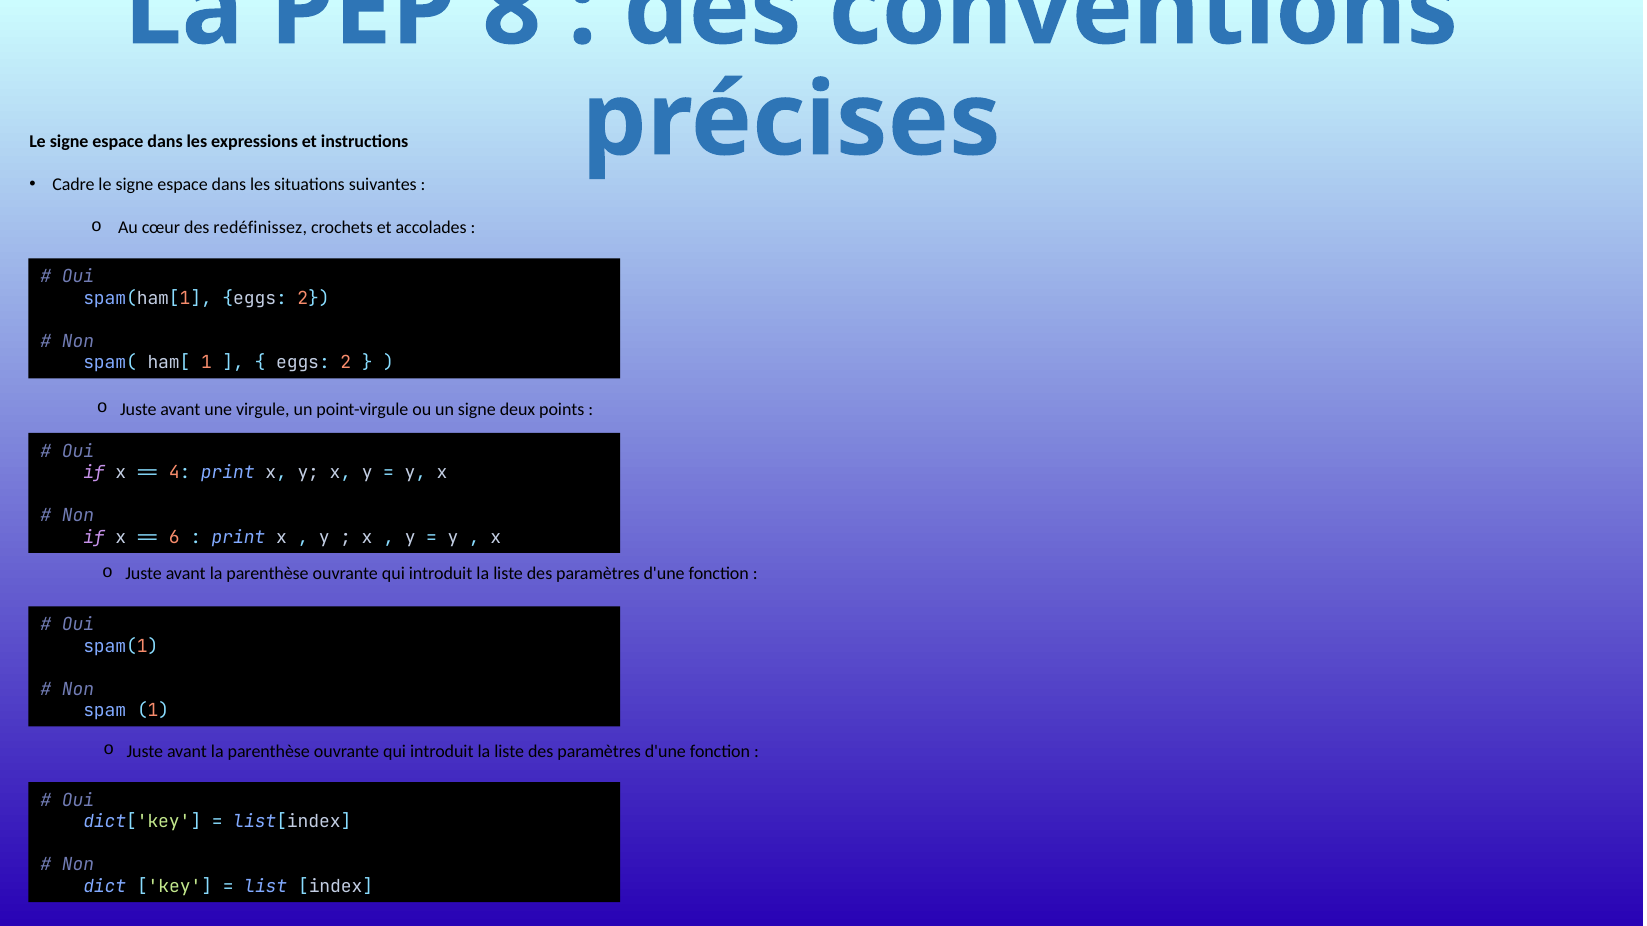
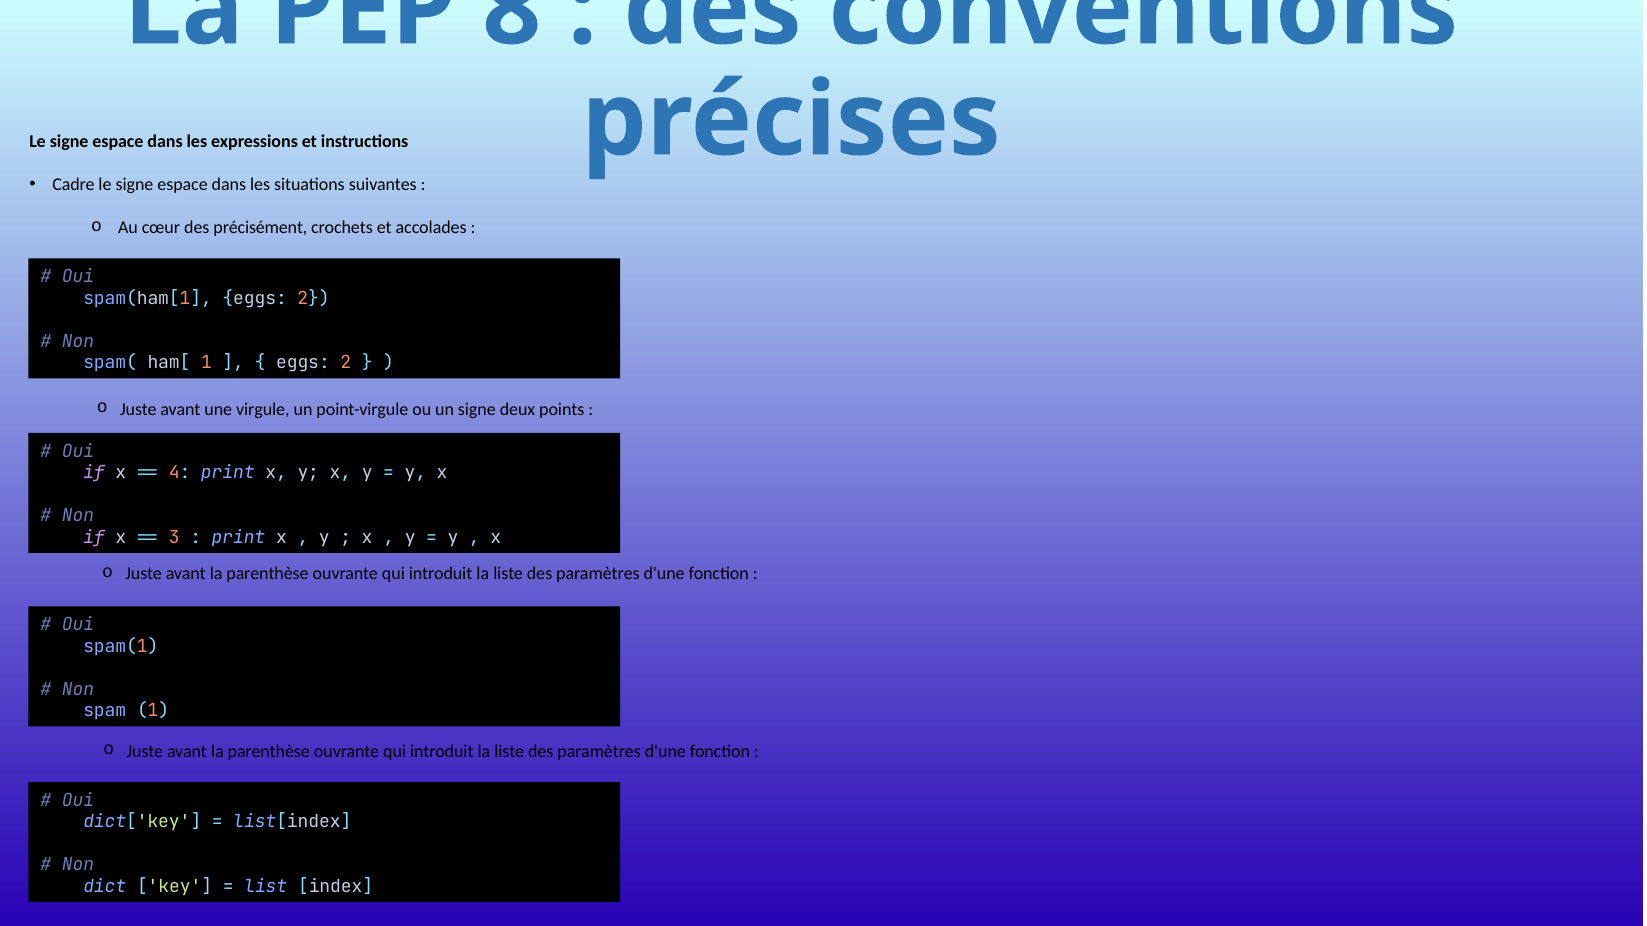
redéfinissez: redéfinissez -> précisément (260, 228)
6: 6 -> 3 (174, 538)
